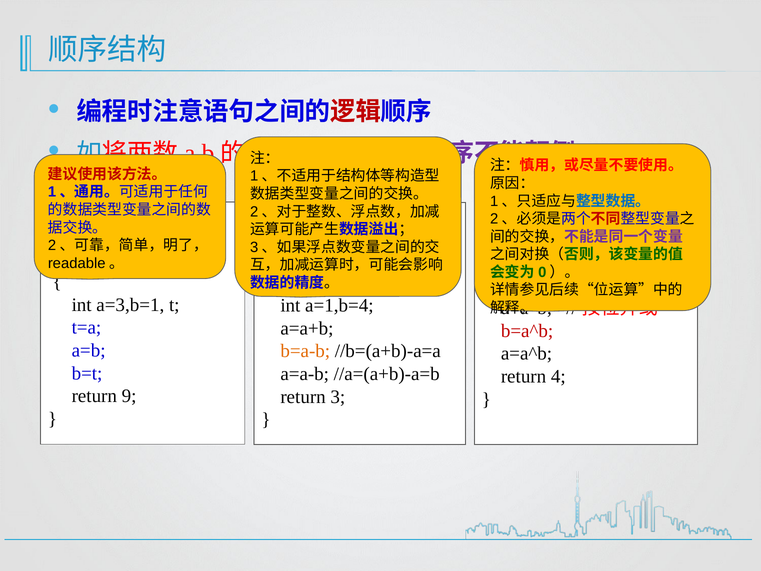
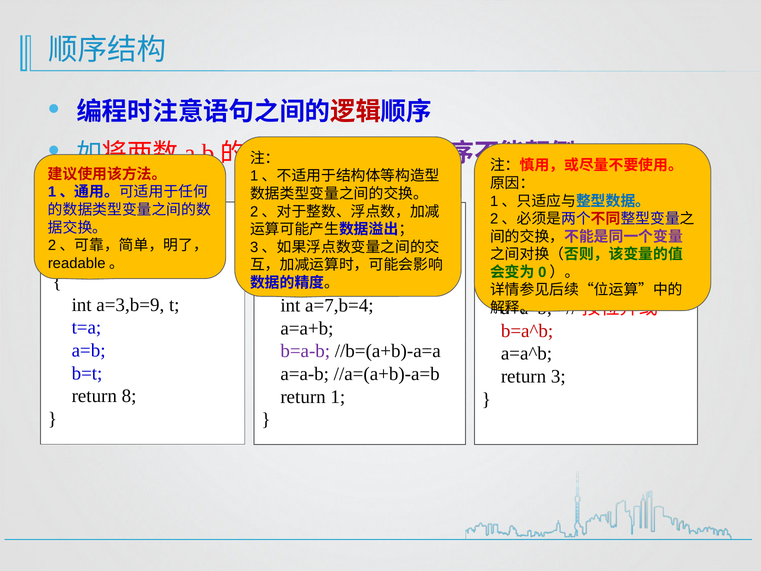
a=3,b=1: a=3,b=1 -> a=3,b=9 (130, 305)
a=1,b=4: a=1,b=4 -> a=7,b=4 (339, 305)
b=a-b colour: orange -> purple (305, 351)
4: 4 -> 3 (558, 376)
9: 9 -> 8 (129, 396)
3: 3 -> 1 (338, 397)
